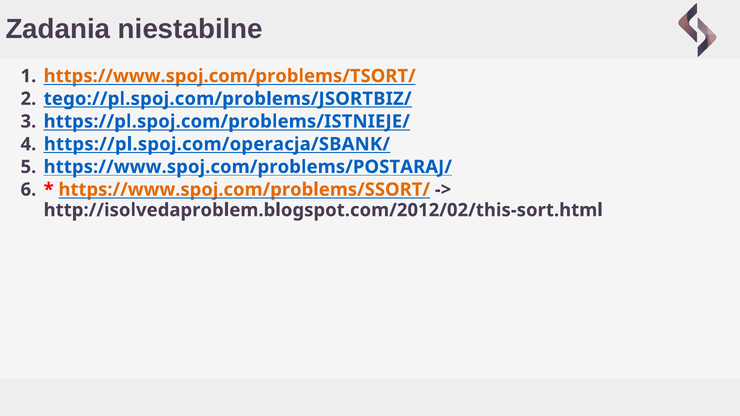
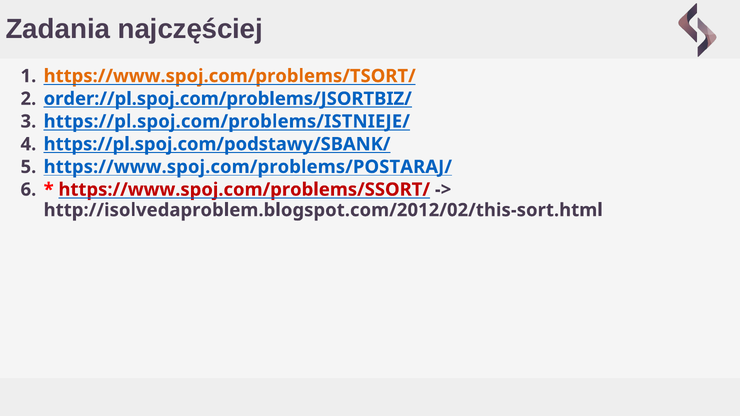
niestabilne: niestabilne -> najczęściej (190, 29)
tego://pl.spoj.com/problems/JSORTBIZ/: tego://pl.spoj.com/problems/JSORTBIZ/ -> order://pl.spoj.com/problems/JSORTBIZ/ (228, 99)
https://pl.spoj.com/operacja/SBANK/: https://pl.spoj.com/operacja/SBANK/ -> https://pl.spoj.com/podstawy/SBANK/ (217, 144)
https://www.spoj.com/problems/SSORT/ colour: orange -> red (244, 190)
